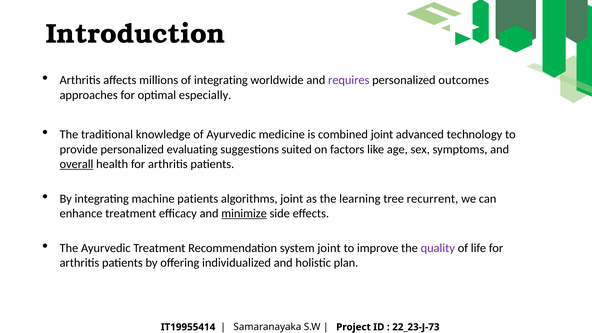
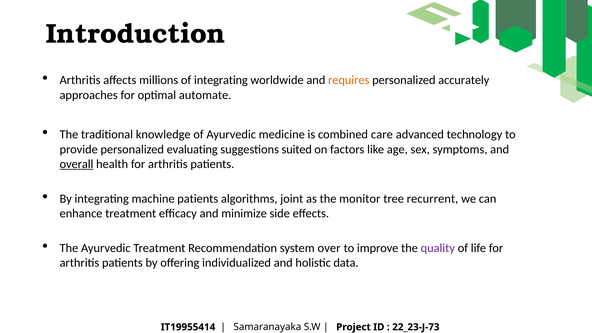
requires colour: purple -> orange (349, 80)
outcomes: outcomes -> accurately (464, 80)
especially: especially -> automate (205, 95)
combined joint: joint -> care (382, 135)
learning: learning -> monitor (360, 199)
minimize underline: present -> none (244, 213)
system joint: joint -> over (329, 248)
plan: plan -> data (346, 263)
